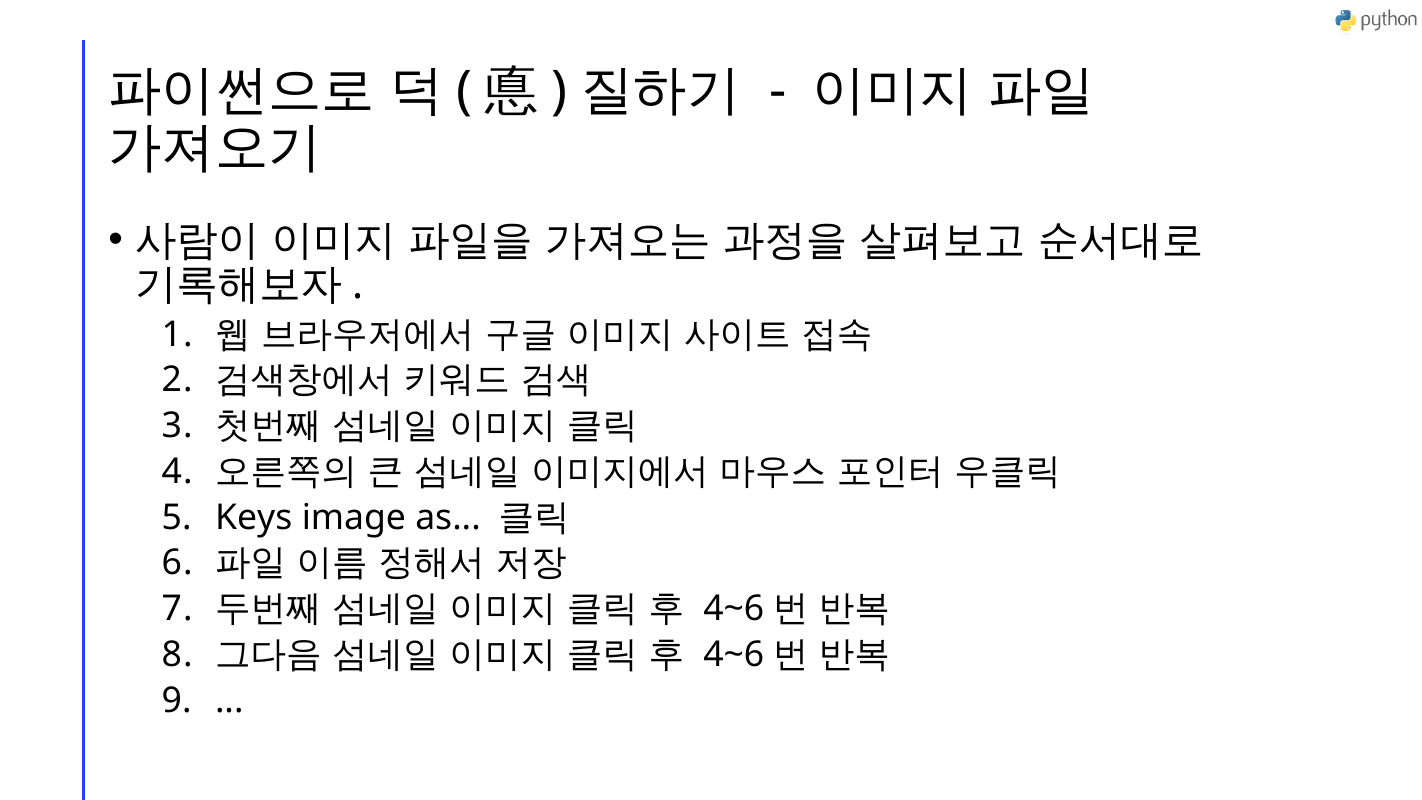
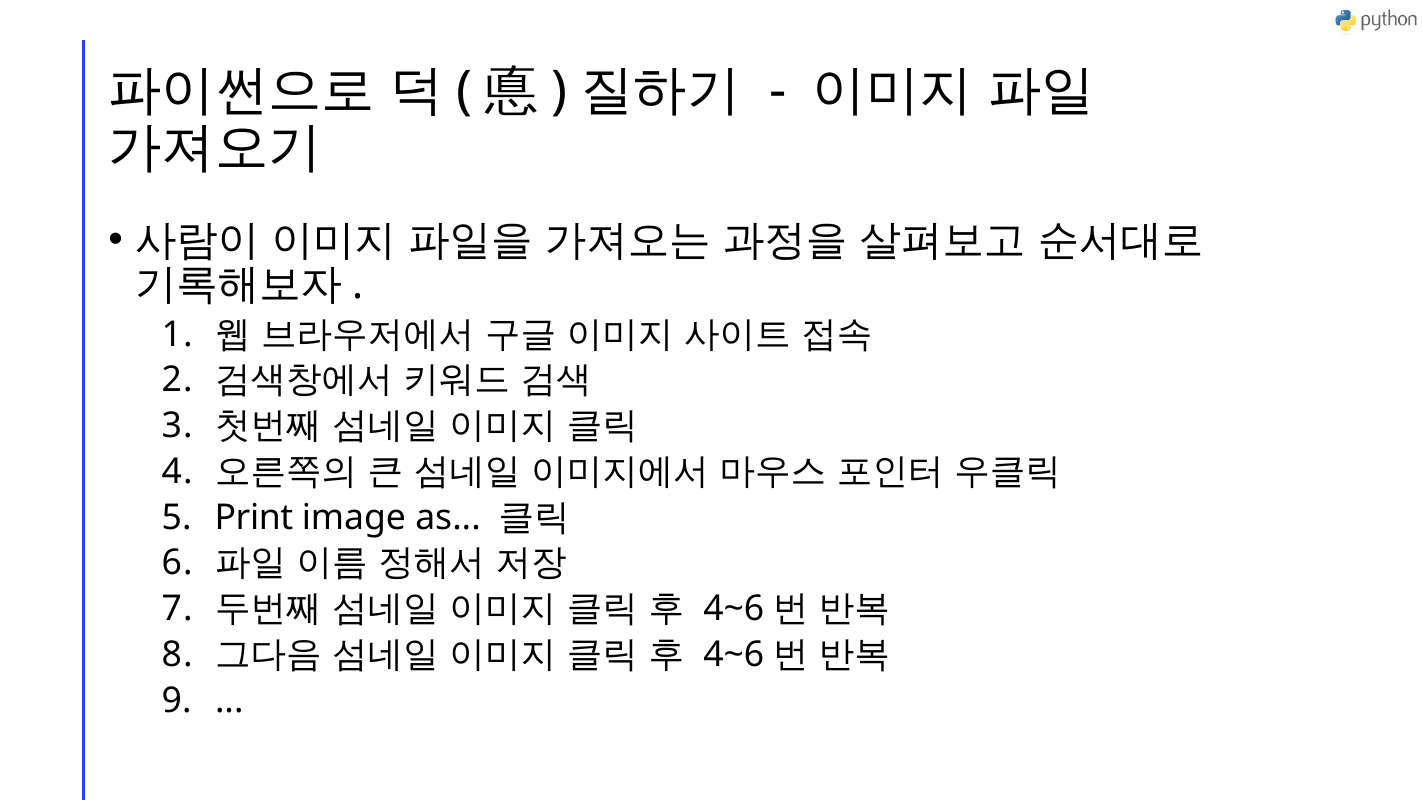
Keys: Keys -> Print (254, 517)
